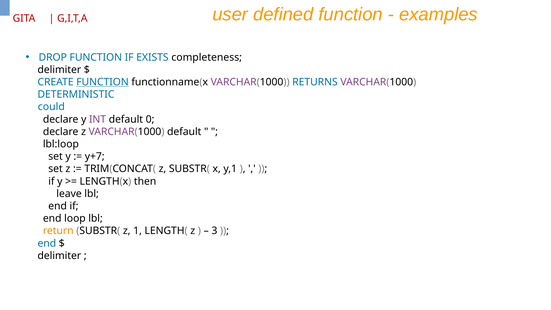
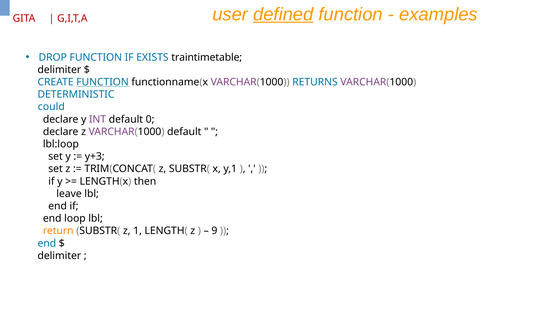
defined underline: none -> present (283, 14)
completeness: completeness -> traintimetable (207, 57)
y+7: y+7 -> y+3 (95, 156)
3: 3 -> 9 (214, 231)
